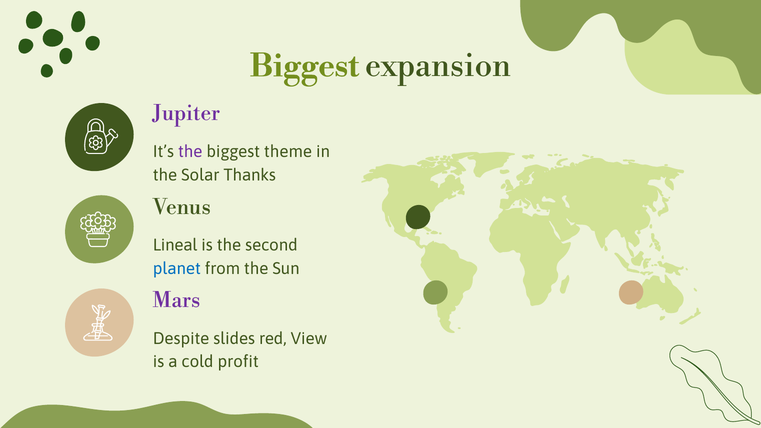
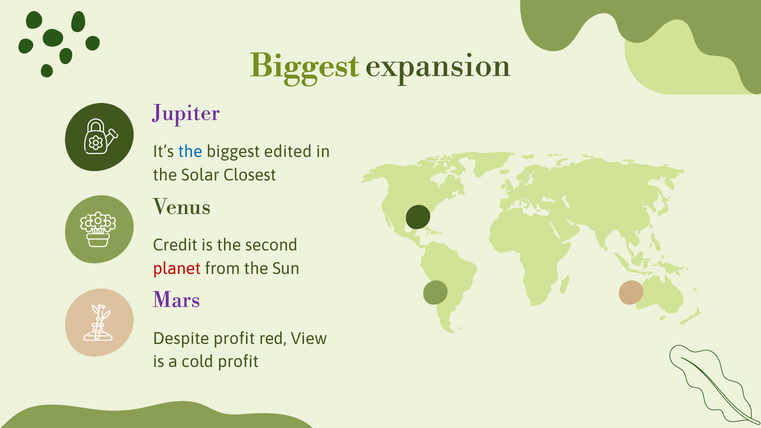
the colour: purple -> blue (190, 152)
theme: theme -> edited (288, 152)
Thanks: Thanks -> Closest (250, 175)
Lineal: Lineal -> Credit (175, 245)
planet colour: blue -> red (177, 269)
Despite slides: slides -> profit (234, 339)
